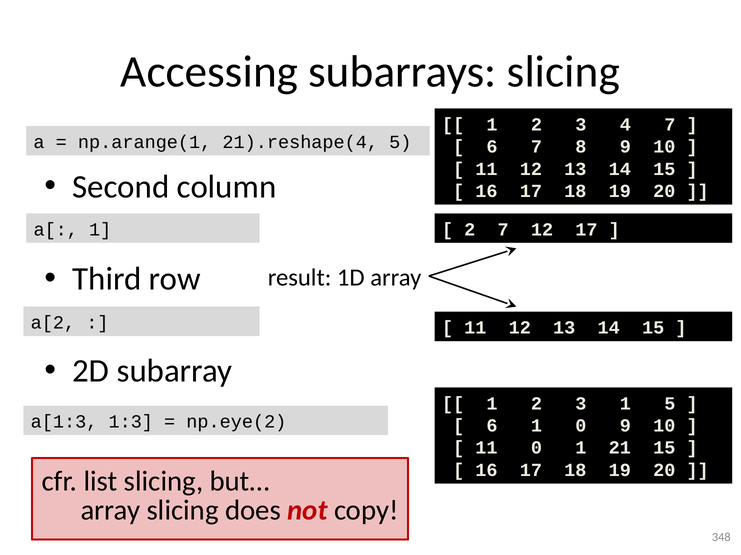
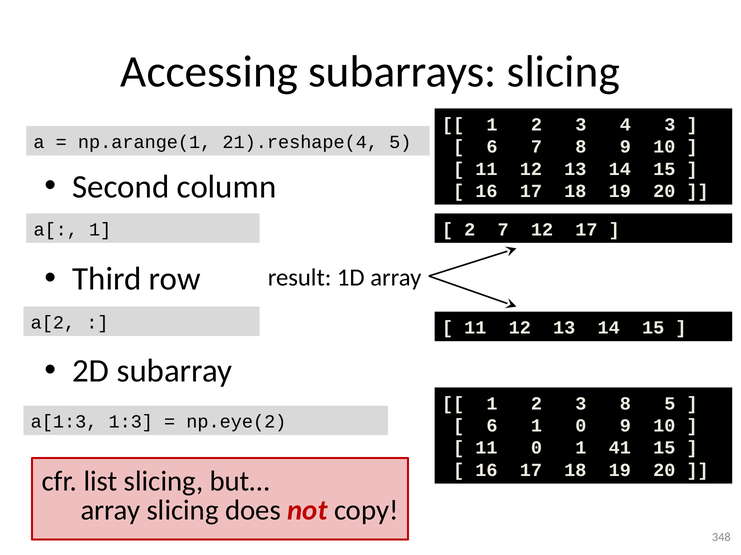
4 7: 7 -> 3 (670, 125)
3 1: 1 -> 8 (625, 404)
21: 21 -> 41 (620, 448)
